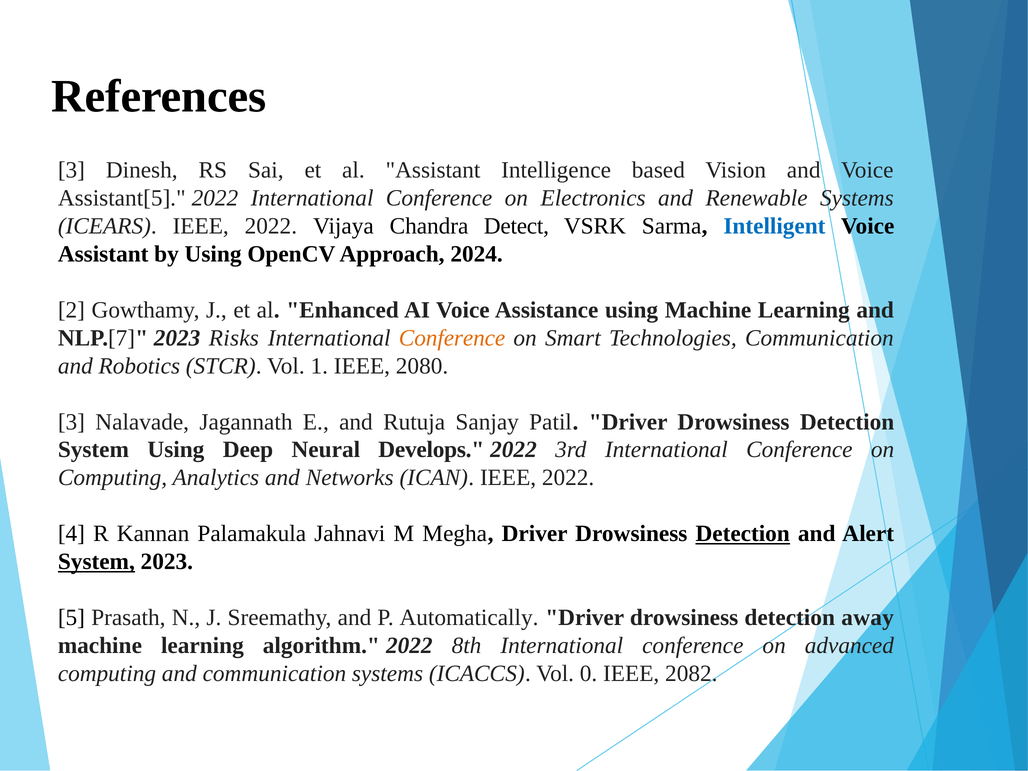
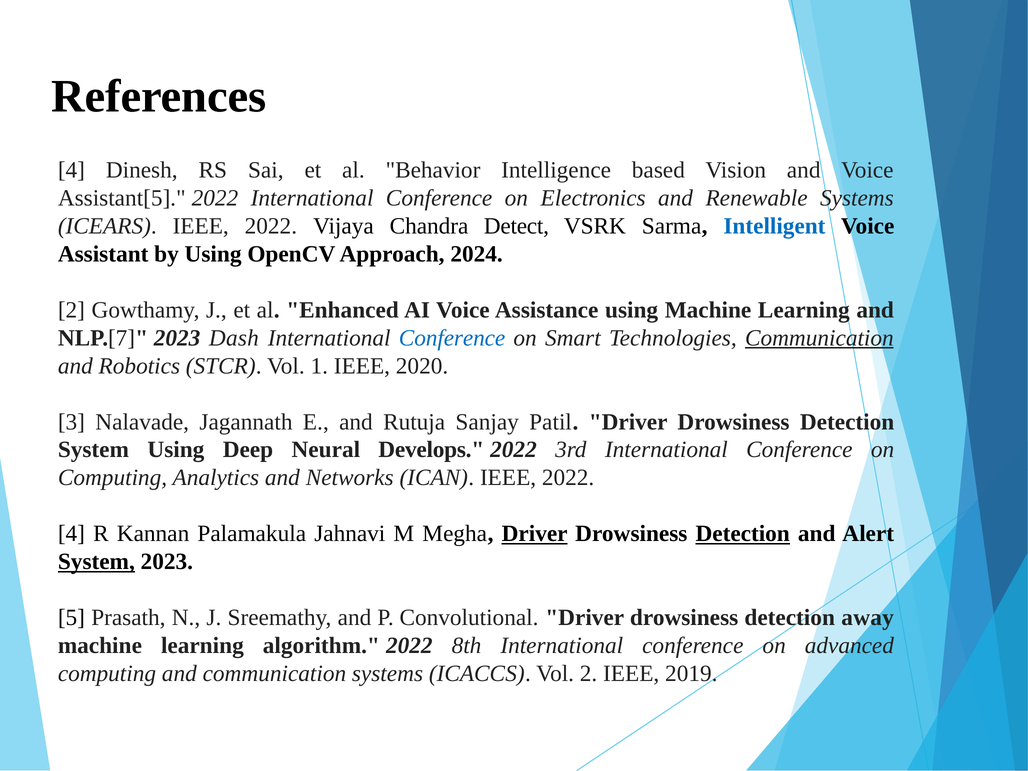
3: 3 -> 4 (71, 170)
al Assistant: Assistant -> Behavior (433, 170)
Risks: Risks -> Dash (234, 338)
Conference colour: orange -> blue (452, 338)
Communication underline: none -> present (819, 338)
2080: 2080 -> 2020 (422, 366)
Driver underline: none -> present (535, 534)
Automatically: Automatically -> Convolutional (469, 618)
Vol 0: 0 -> 2 (589, 673)
2082: 2082 -> 2019 (691, 673)
